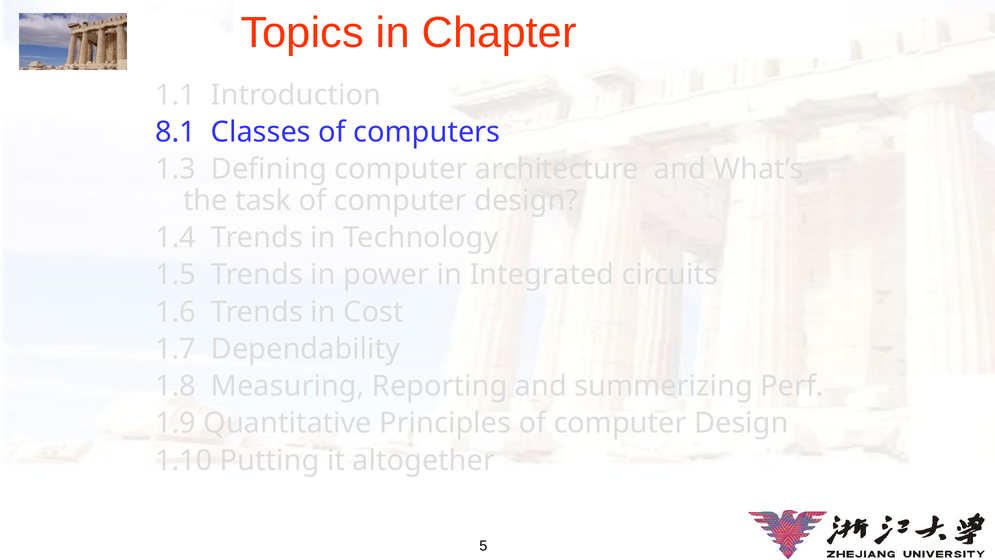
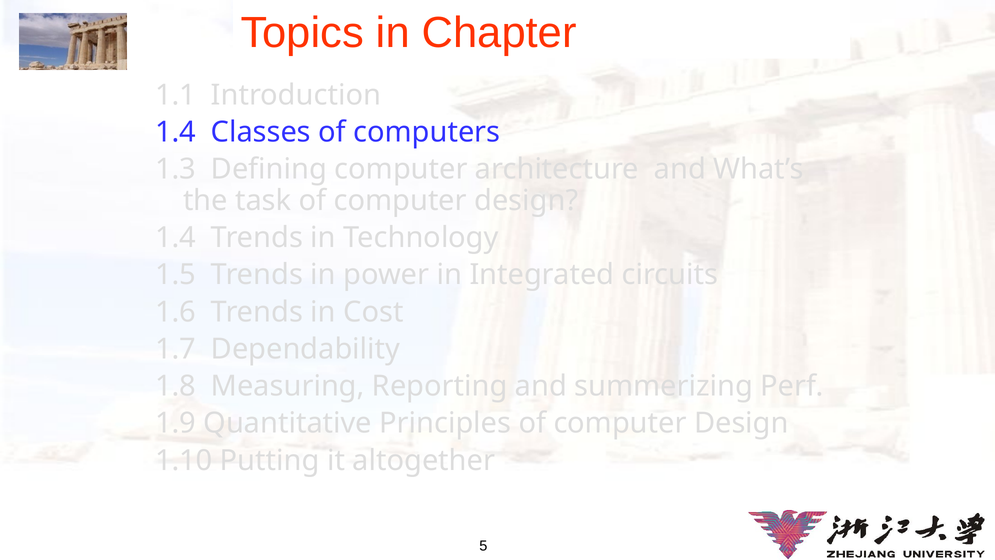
8.1: 8.1 -> 1.4 (175, 132)
